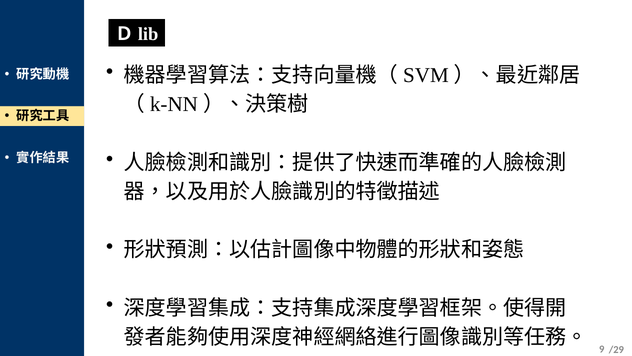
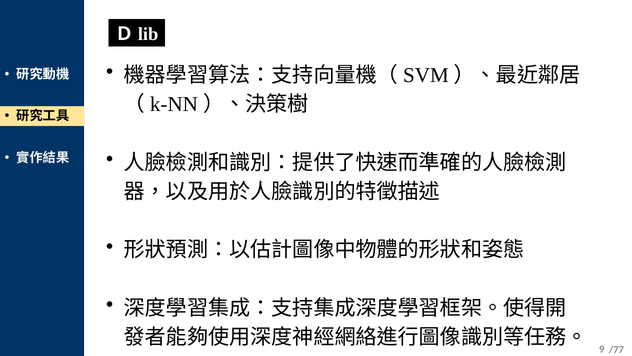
/29: /29 -> /77 (616, 349)
